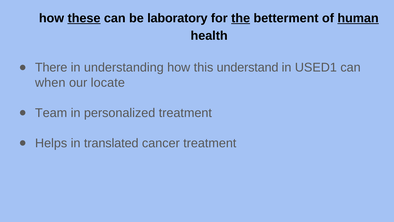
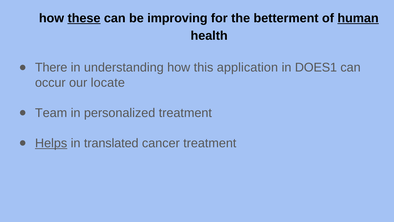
laboratory: laboratory -> improving (177, 18)
the underline: present -> none (241, 18)
understand: understand -> application (247, 67)
USED1: USED1 -> DOES1 (316, 67)
when: when -> occur (50, 82)
Helps underline: none -> present (51, 143)
